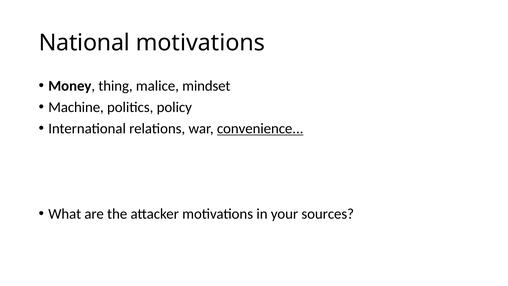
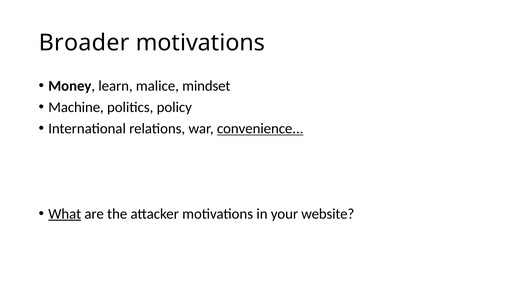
National: National -> Broader (84, 43)
thing: thing -> learn (115, 86)
What underline: none -> present (65, 214)
sources: sources -> website (328, 214)
